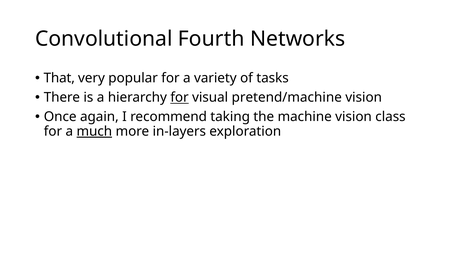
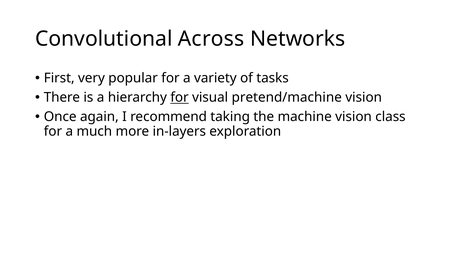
Fourth: Fourth -> Across (211, 39)
That: That -> First (59, 78)
much underline: present -> none (94, 131)
